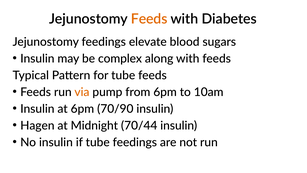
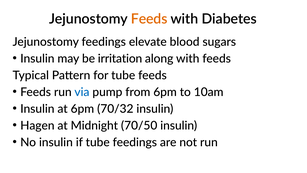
complex: complex -> irritation (120, 59)
via colour: orange -> blue (82, 92)
70/90: 70/90 -> 70/32 (115, 109)
70/44: 70/44 -> 70/50 (139, 125)
